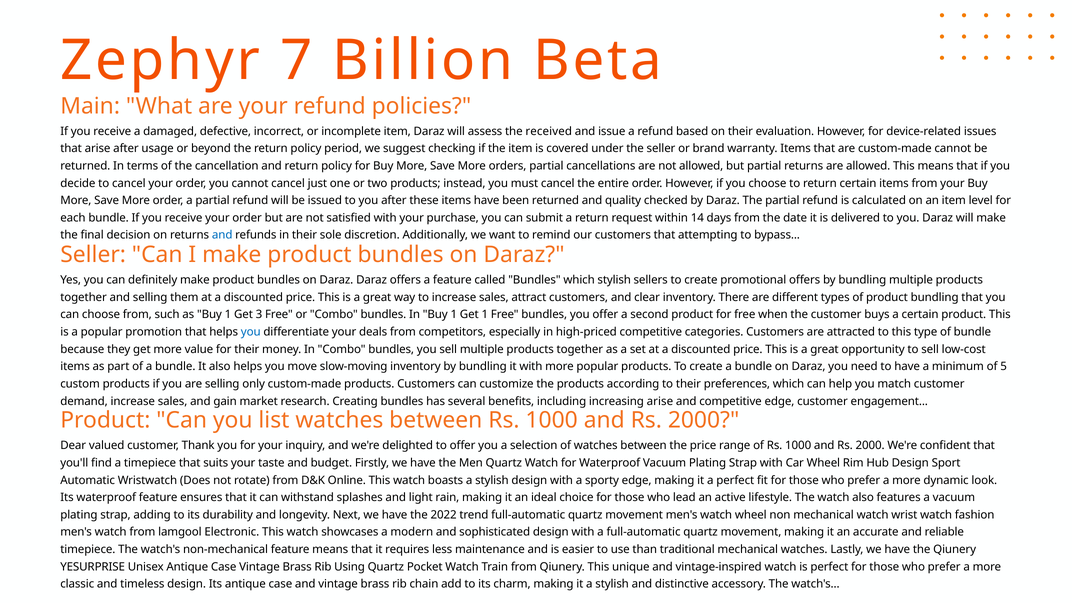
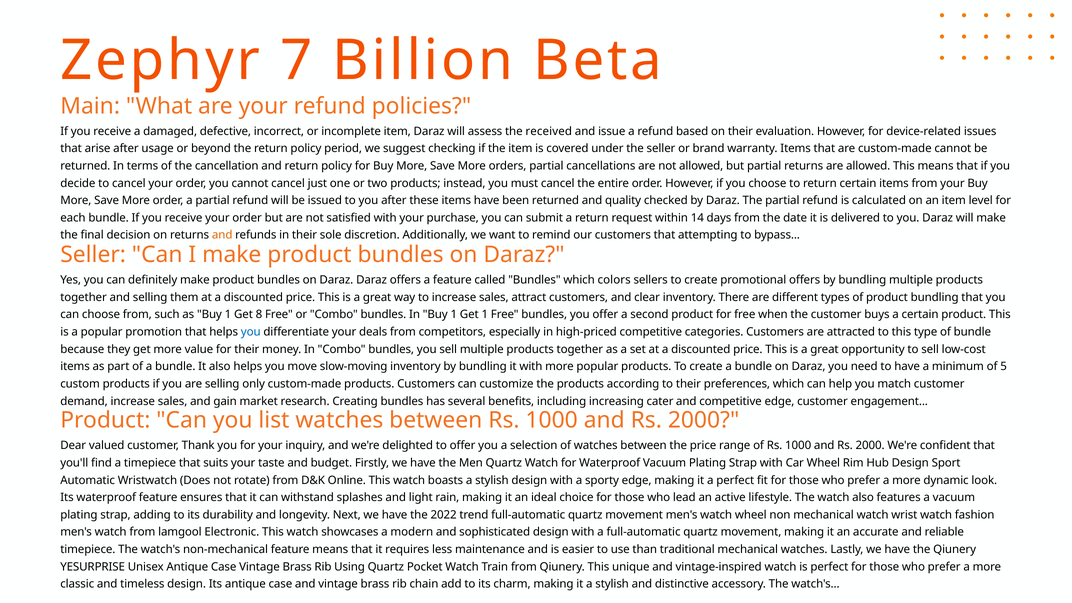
and colour: blue -> orange (222, 235)
which stylish: stylish -> colors (614, 280)
3: 3 -> 8 (259, 315)
increasing arise: arise -> cater (660, 401)
